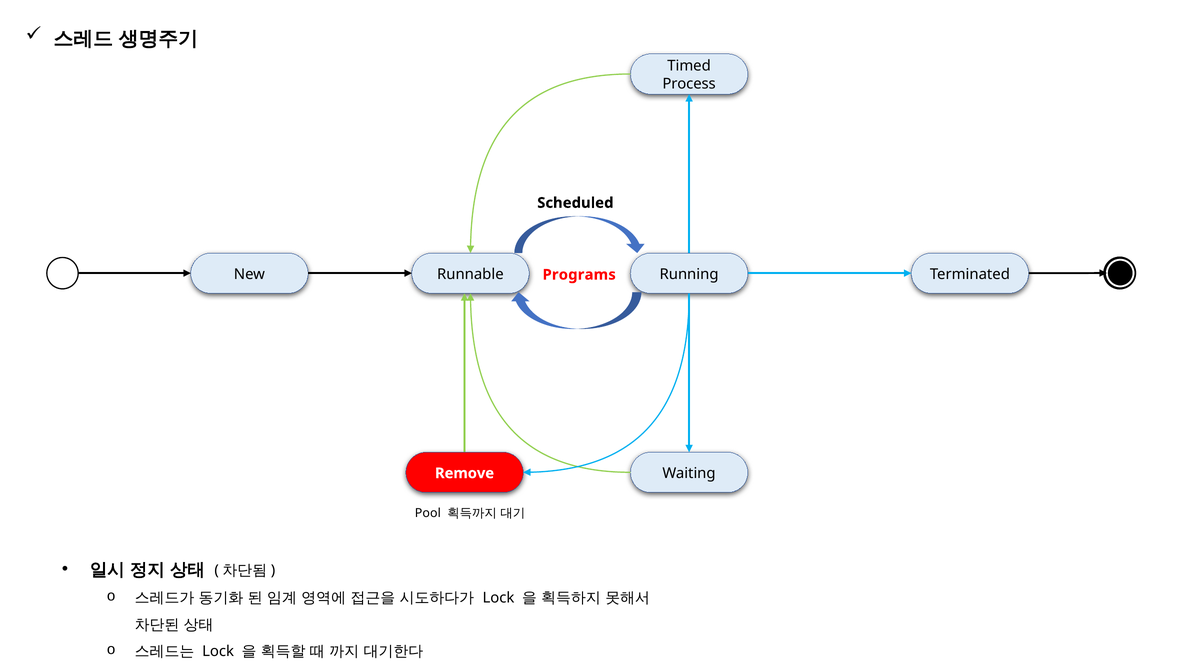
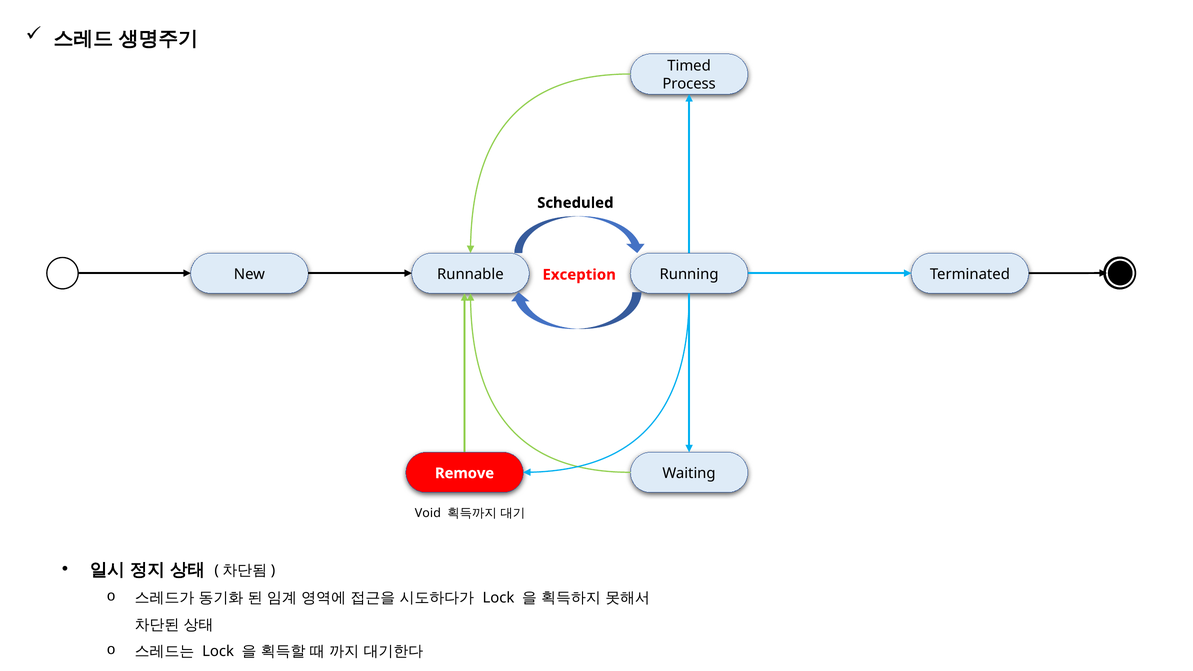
Programs: Programs -> Exception (579, 275)
Pool: Pool -> Void (428, 513)
